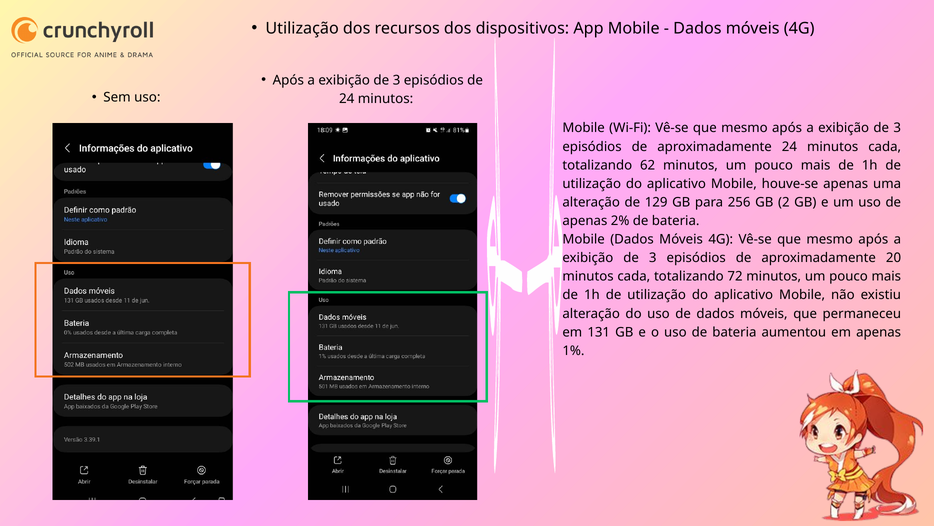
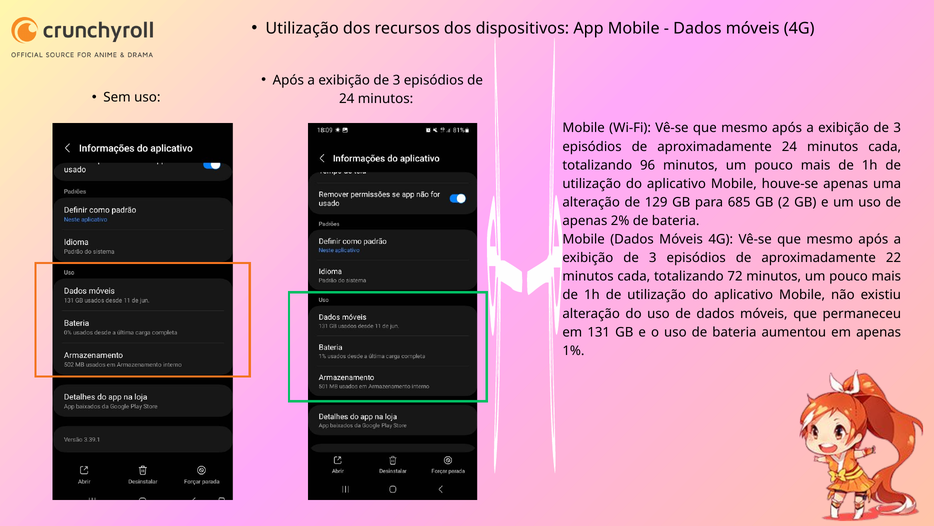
62: 62 -> 96 (648, 165)
256: 256 -> 685 (739, 202)
20: 20 -> 22 (894, 258)
